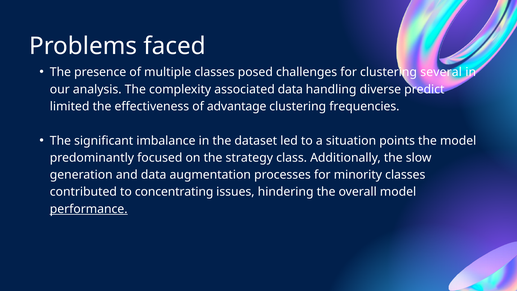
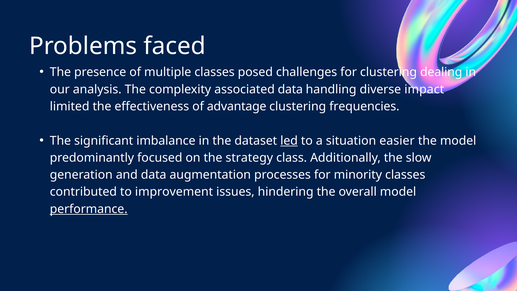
several: several -> dealing (441, 72)
predict: predict -> impact (424, 89)
led underline: none -> present (289, 141)
points: points -> easier (397, 141)
concentrating: concentrating -> improvement (174, 192)
